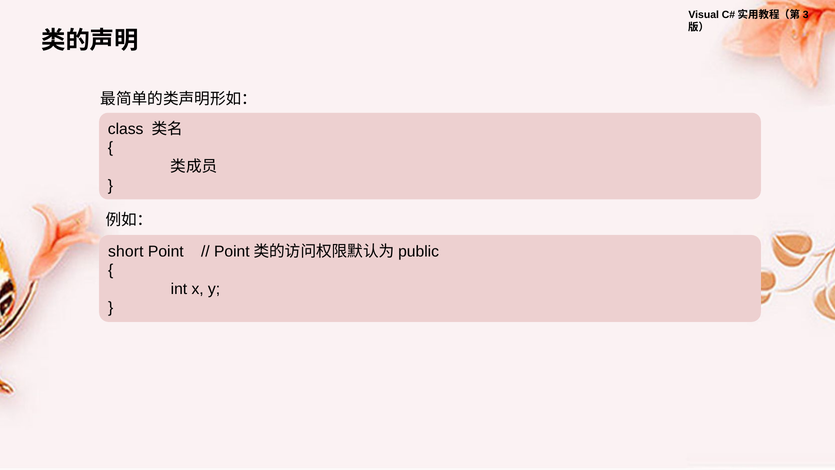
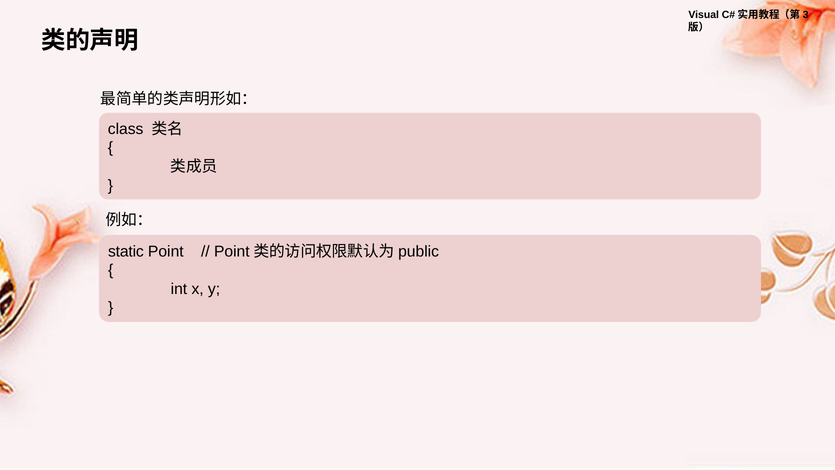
short: short -> static (126, 251)
